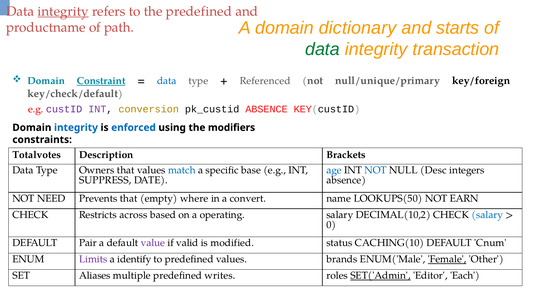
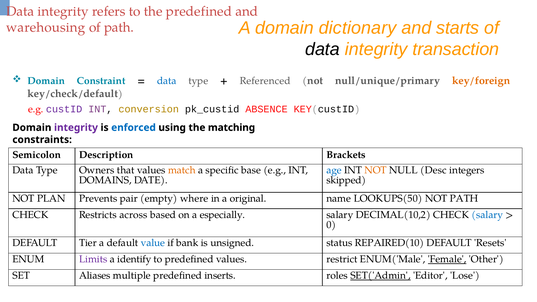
integrity underline: present -> none (63, 11)
productname: productname -> warehousing (46, 27)
data colour: green -> black (322, 49)
Constraint underline: present -> none (101, 81)
key/foreign colour: black -> orange (481, 81)
integrity colour: blue -> purple (76, 128)
modifiers: modifiers -> matching (232, 128)
Totalvotes: Totalvotes -> Semicolon (37, 155)
match colour: blue -> orange (182, 170)
NOT colour: blue -> orange (376, 170)
SUPPRESS: SUPPRESS -> DOMAINS (105, 180)
absence: absence -> skipped (346, 180)
NEED: NEED -> PLAN (51, 198)
Prevents that: that -> pair (129, 198)
convert: convert -> original (248, 198)
NOT EARN: EARN -> PATH (464, 198)
operating: operating -> especially (222, 215)
Pair: Pair -> Tier (88, 243)
value colour: purple -> blue (153, 243)
valid: valid -> bank (187, 243)
modified: modified -> unsigned (232, 243)
CACHING(10: CACHING(10 -> REPAIRED(10 (390, 243)
Cnum: Cnum -> Resets (490, 243)
brands: brands -> restrict (342, 259)
writes: writes -> inserts (220, 276)
Each: Each -> Lose (465, 276)
